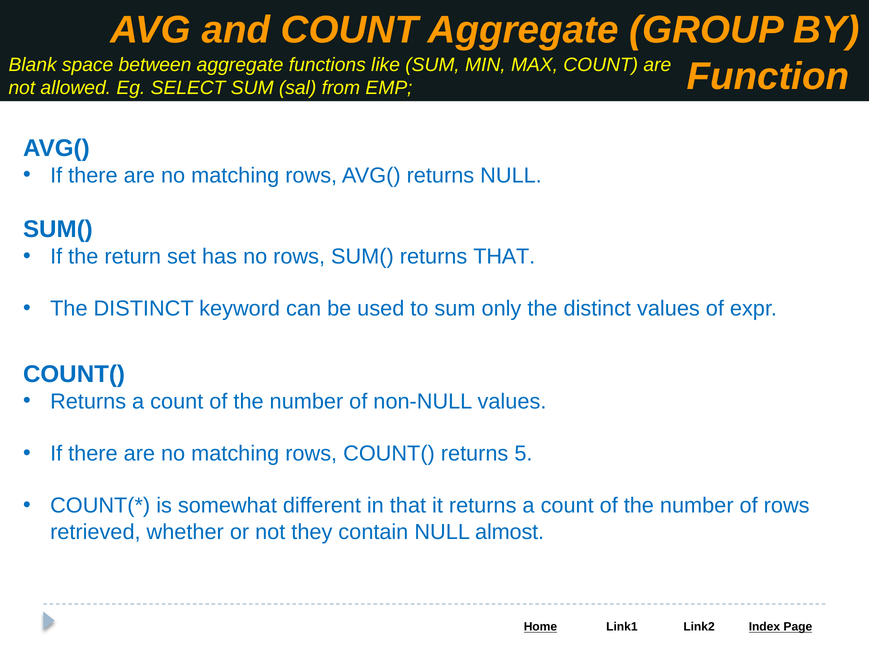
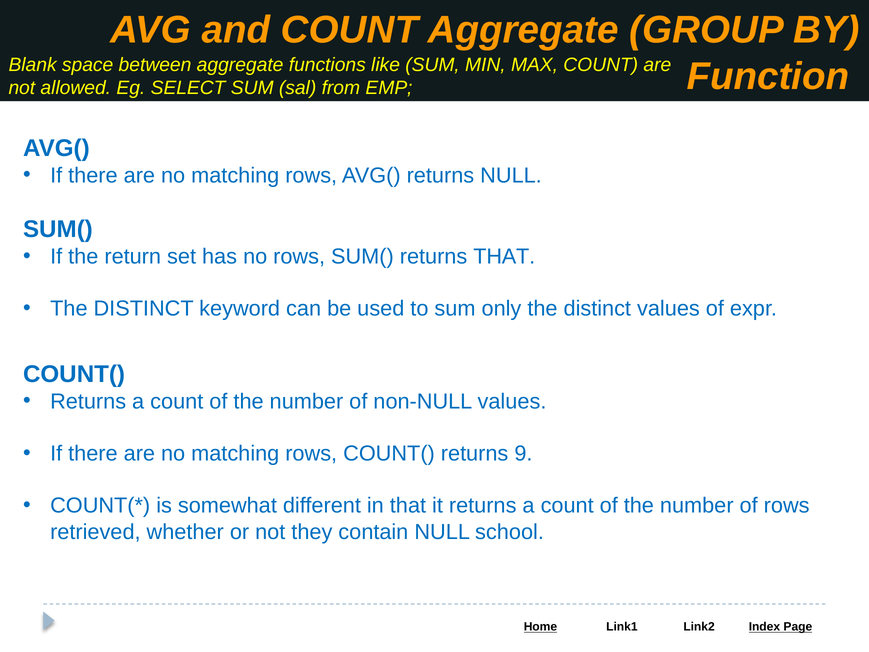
5: 5 -> 9 (523, 453)
almost: almost -> school (510, 532)
